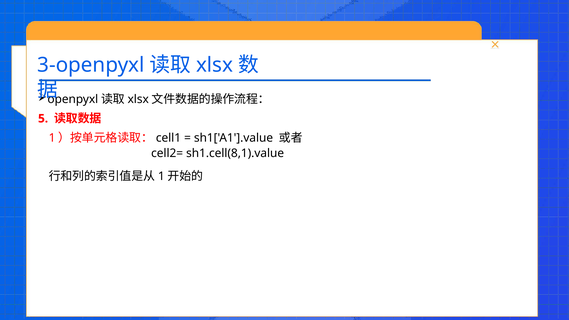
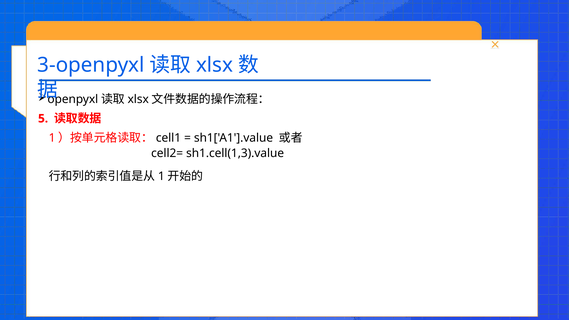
sh1.cell(8,1).value: sh1.cell(8,1).value -> sh1.cell(1,3).value (235, 153)
